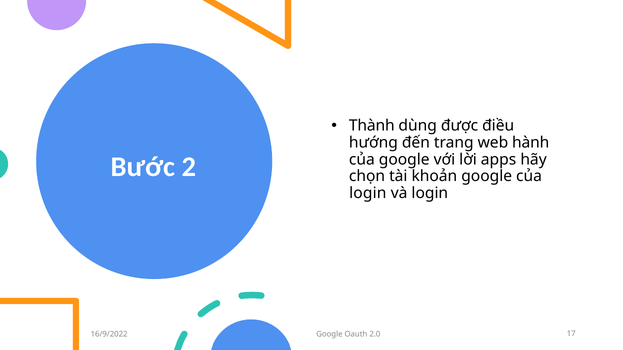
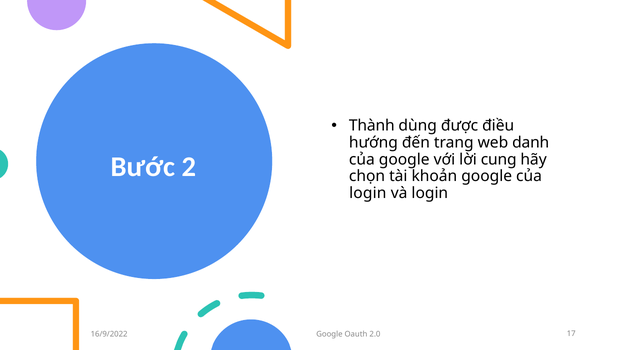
hành: hành -> danh (531, 143)
apps: apps -> cung (499, 160)
